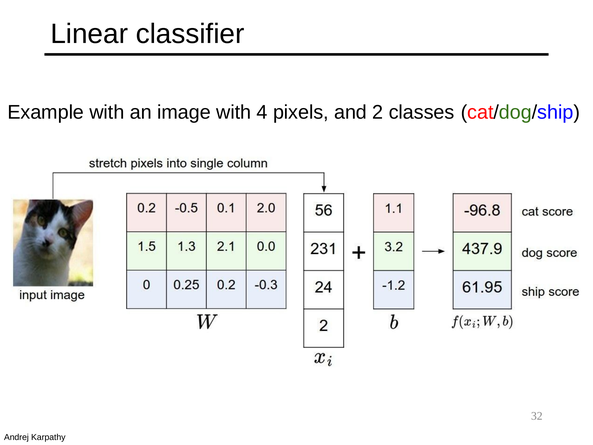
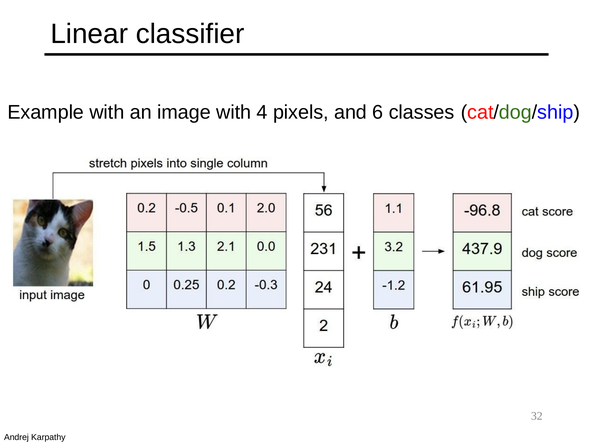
2: 2 -> 6 (378, 112)
